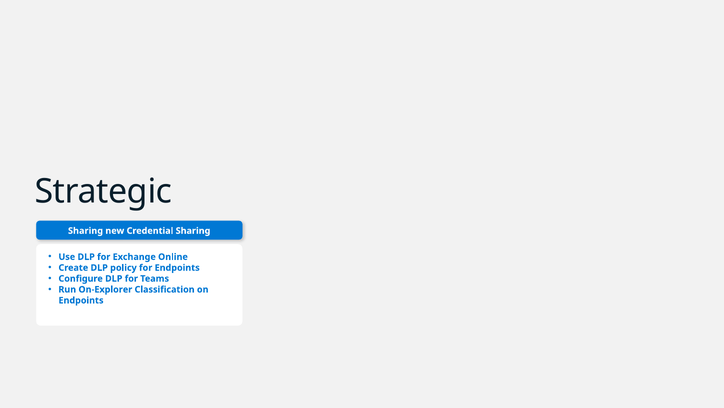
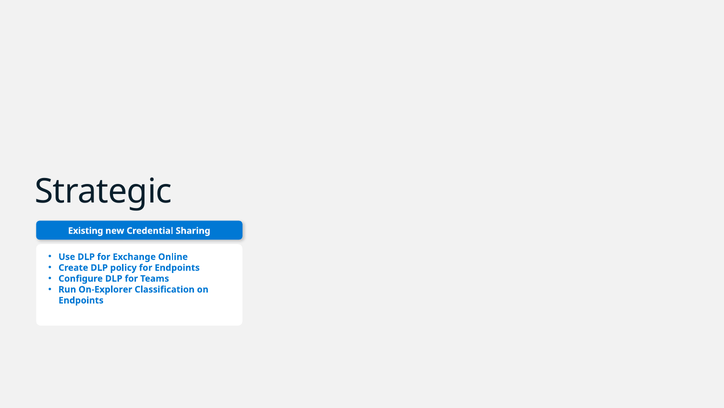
Sharing: Sharing -> Existing (86, 230)
